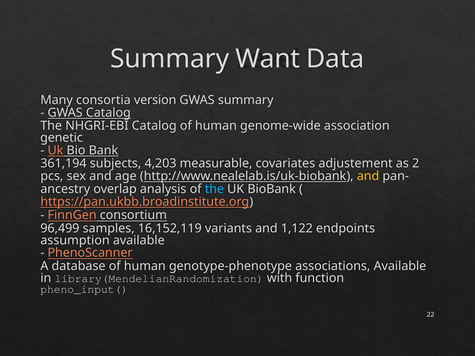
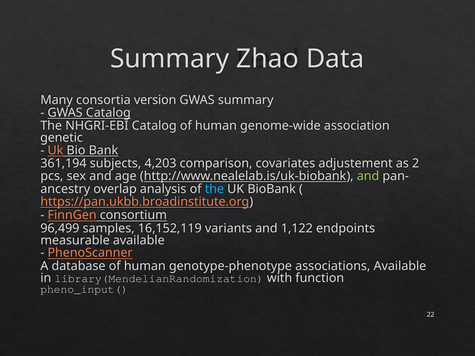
Want: Want -> Zhao (268, 59)
measurable: measurable -> comparison (216, 164)
and colour: yellow -> light green (368, 176)
assumption: assumption -> measurable (75, 240)
